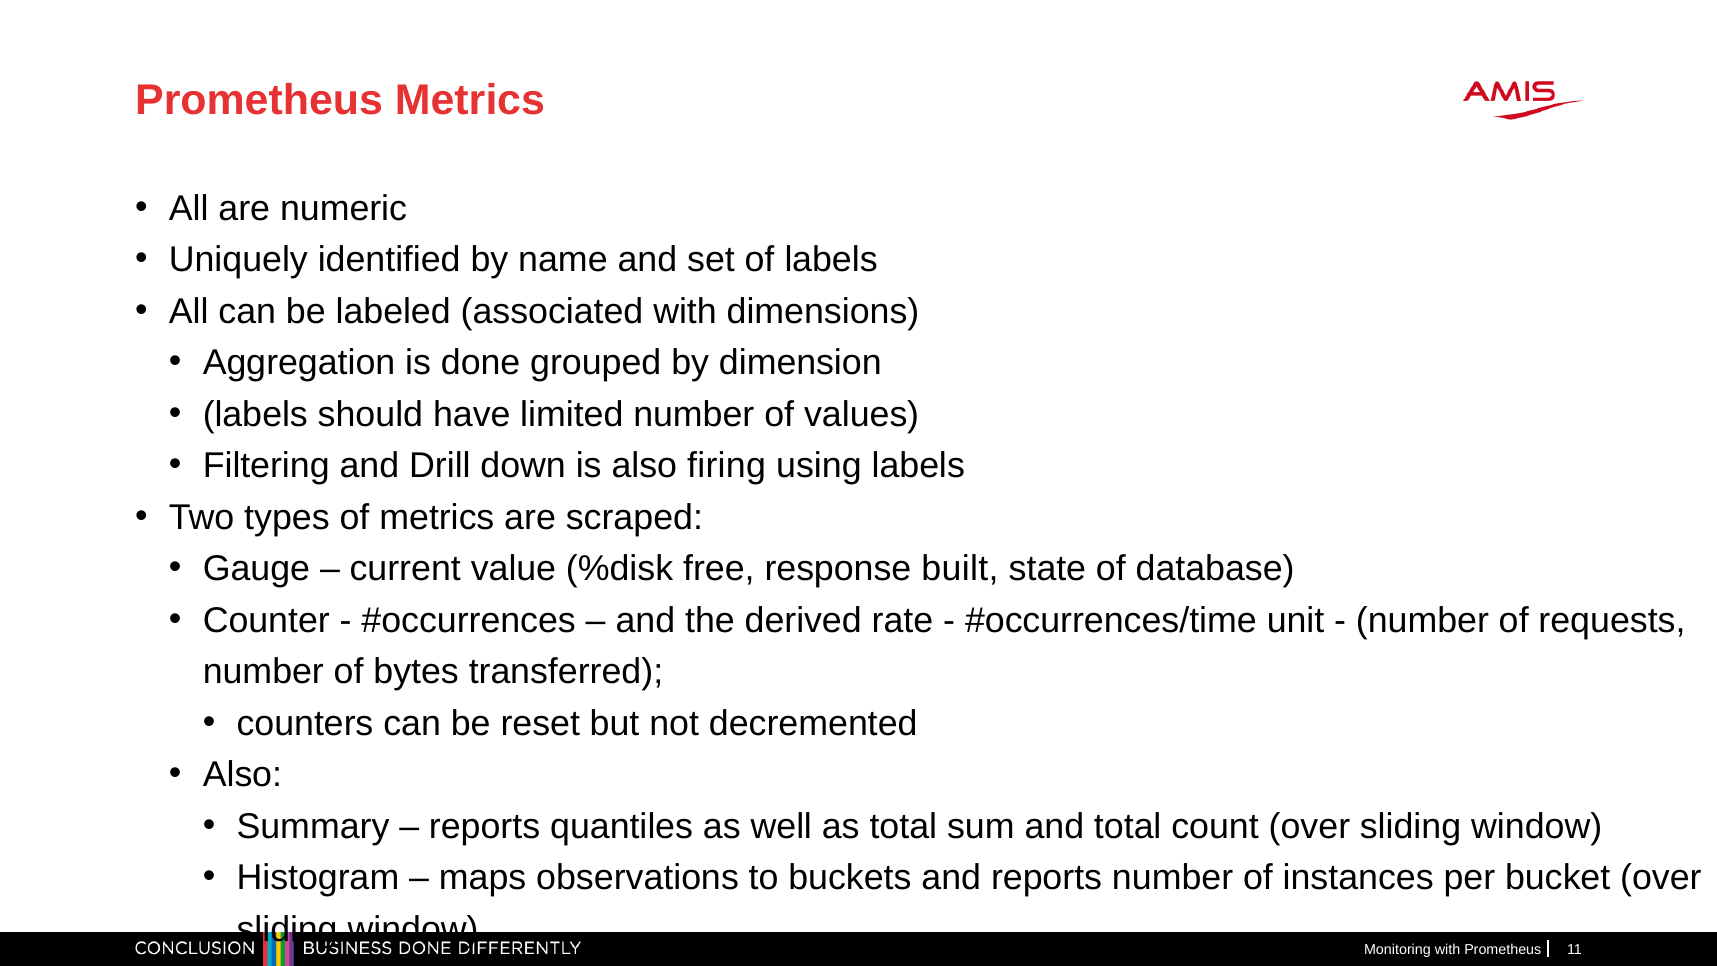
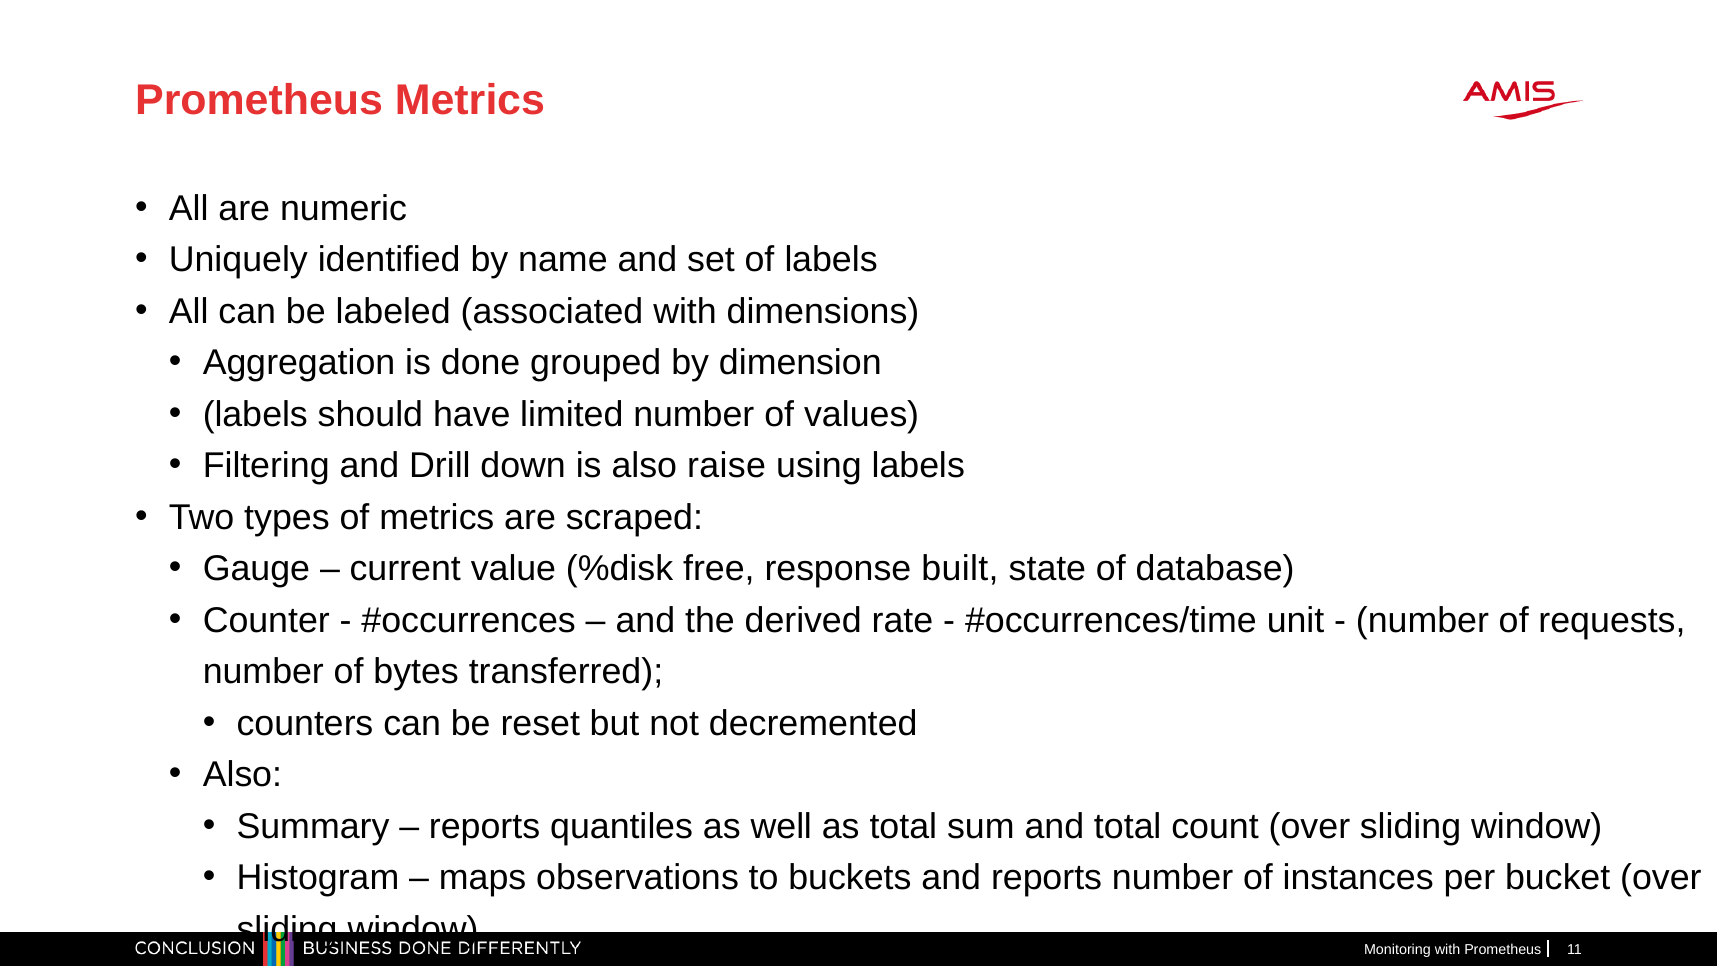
firing: firing -> raise (727, 466)
